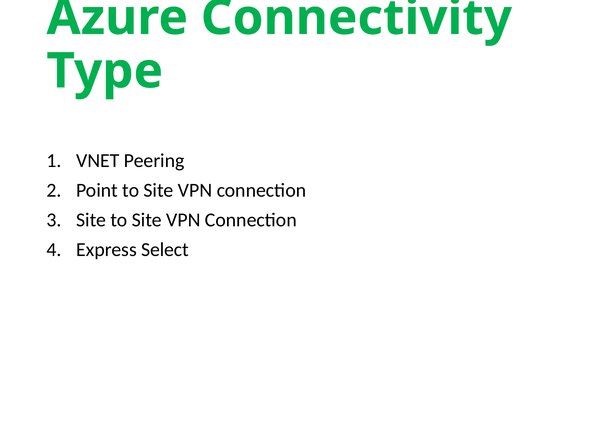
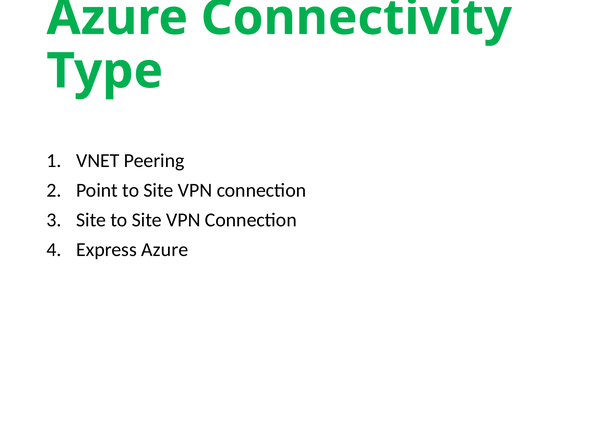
Express Select: Select -> Azure (165, 250)
